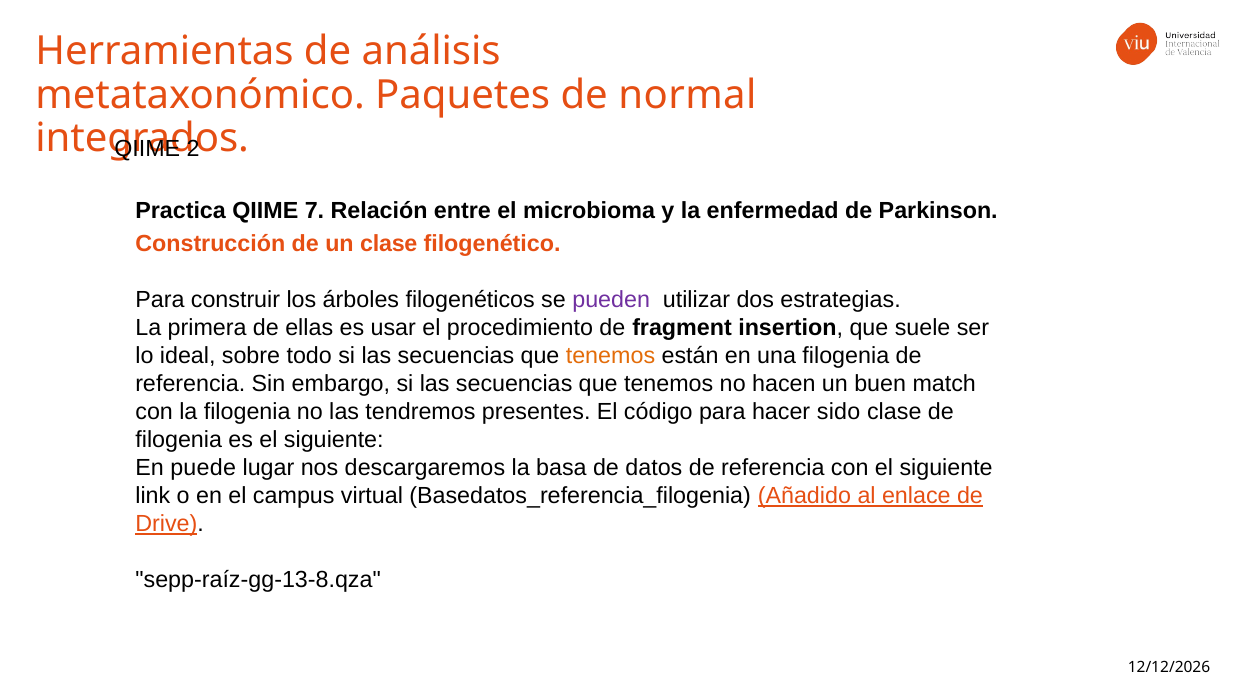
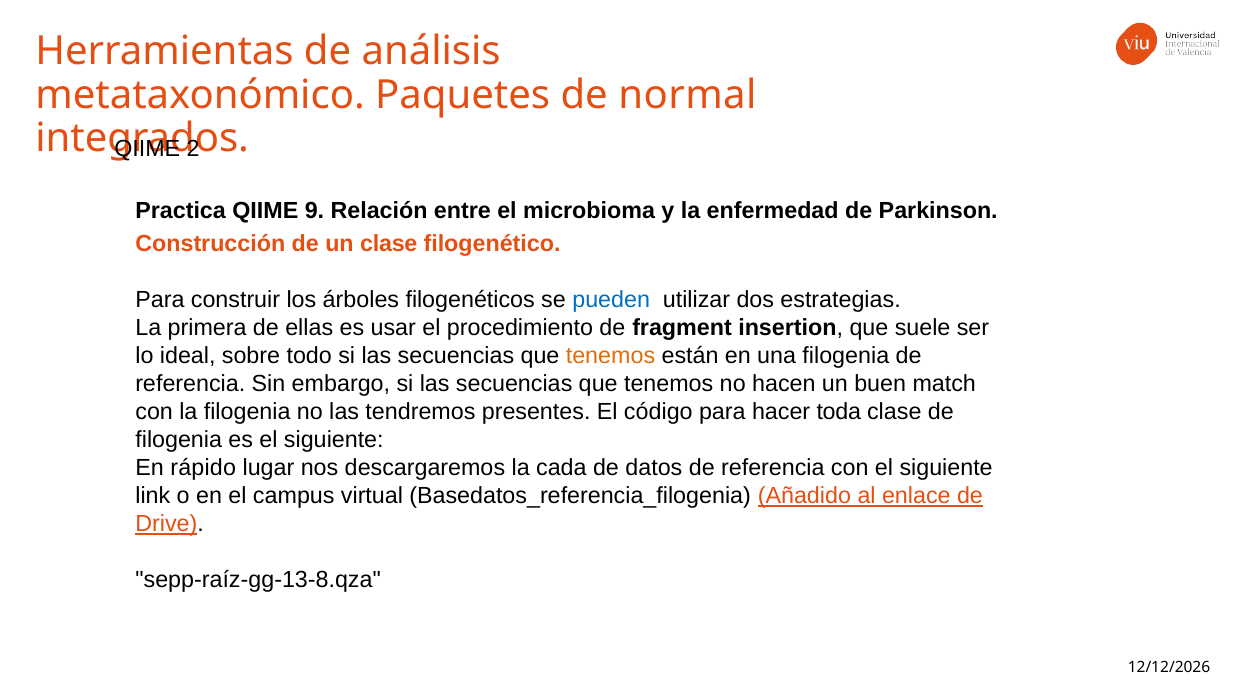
7: 7 -> 9 (314, 211)
pueden colour: purple -> blue (611, 300)
sido: sido -> toda (839, 412)
puede: puede -> rápido (203, 468)
basa: basa -> cada (561, 468)
